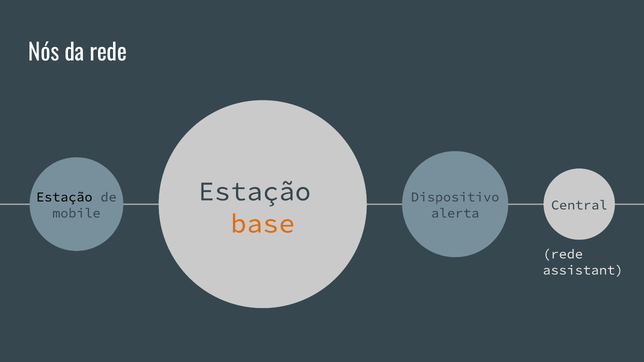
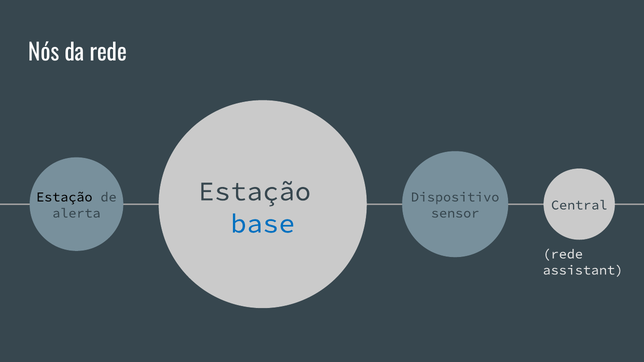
mobile: mobile -> alerta (76, 213)
alerta: alerta -> sensor (455, 213)
base colour: orange -> blue (263, 224)
